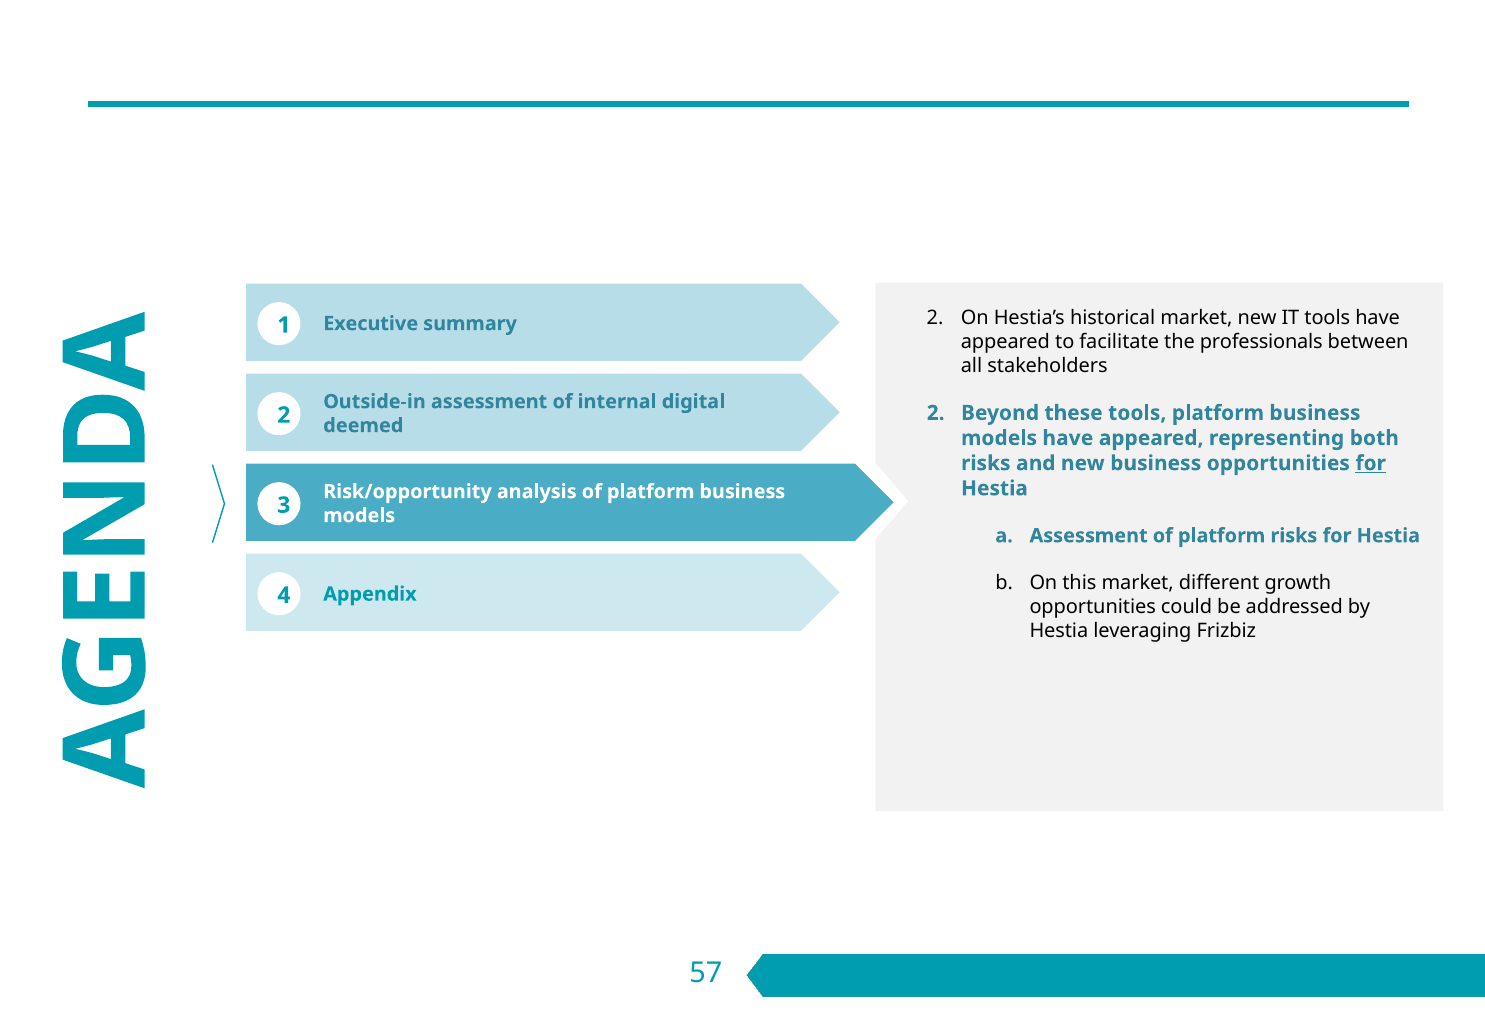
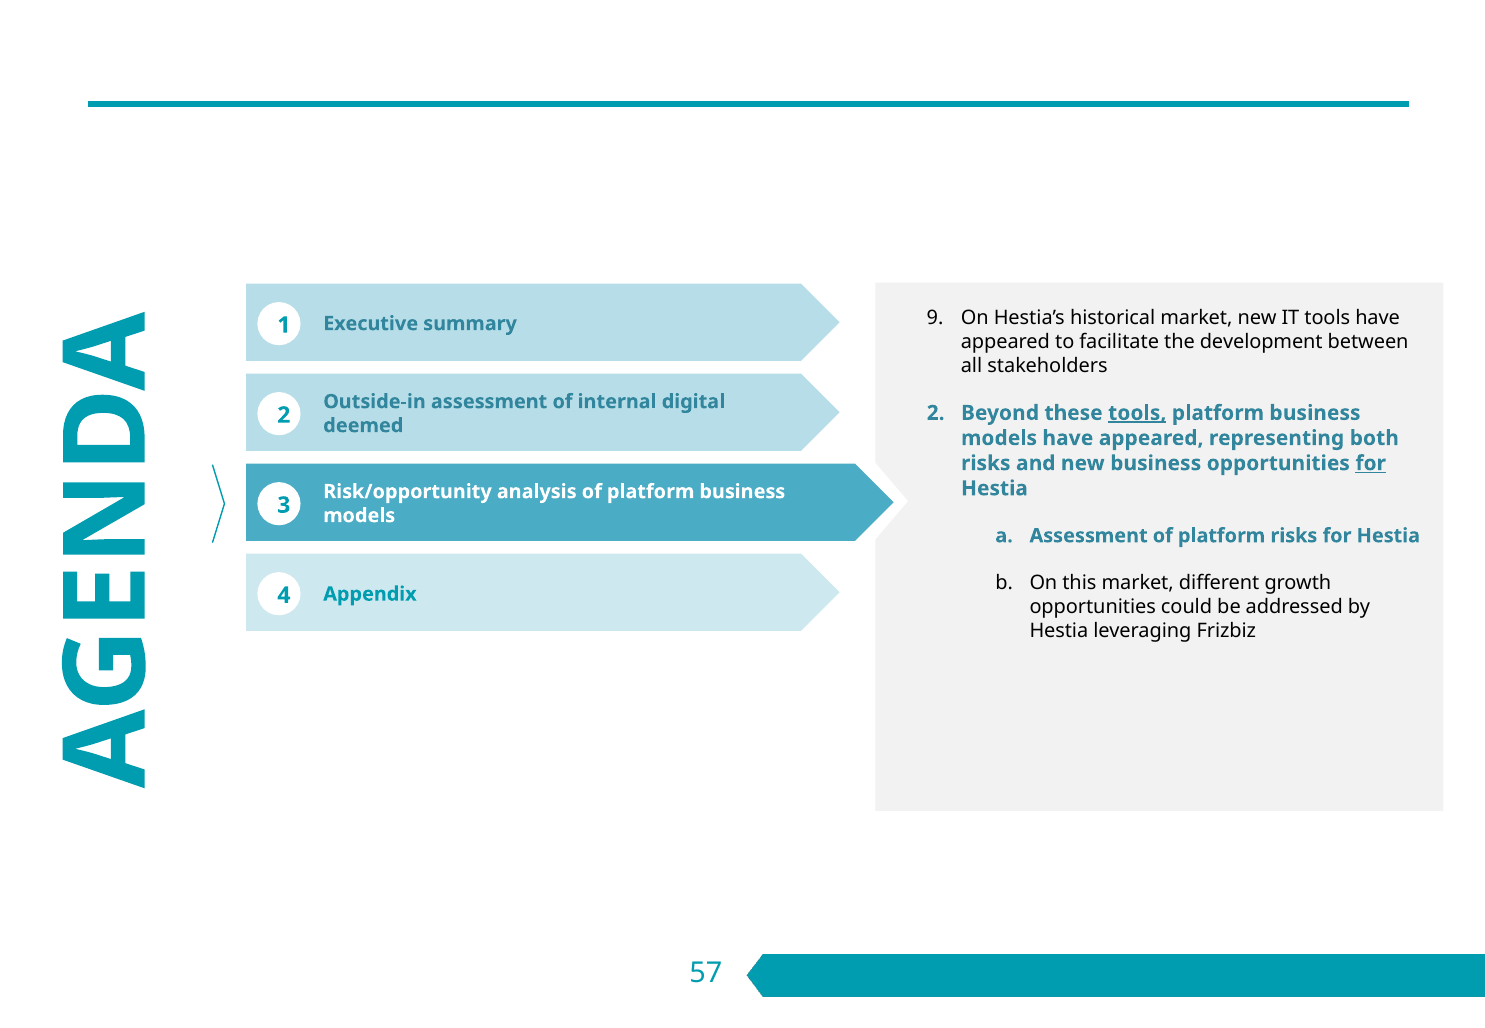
2: 2 -> 9 (935, 318)
professionals: professionals -> development (1261, 342)
tools underline: none -> present (1137, 413)
